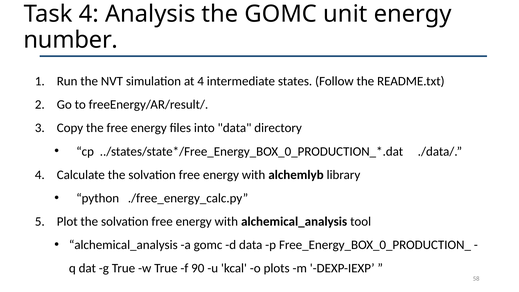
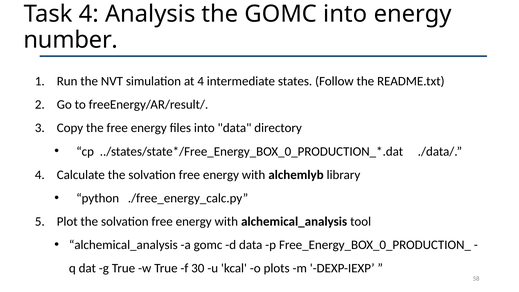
GOMC unit: unit -> into (345, 14)
90: 90 -> 30 (198, 268)
